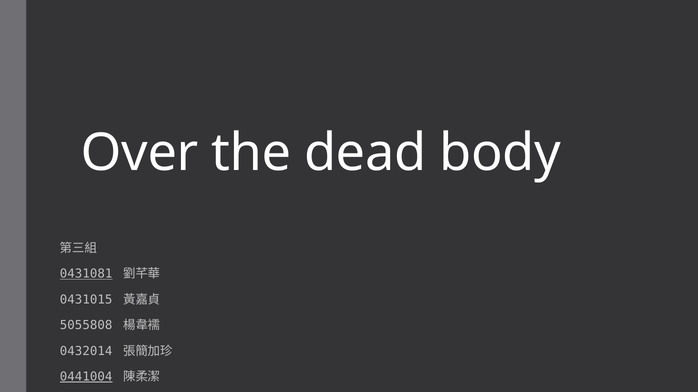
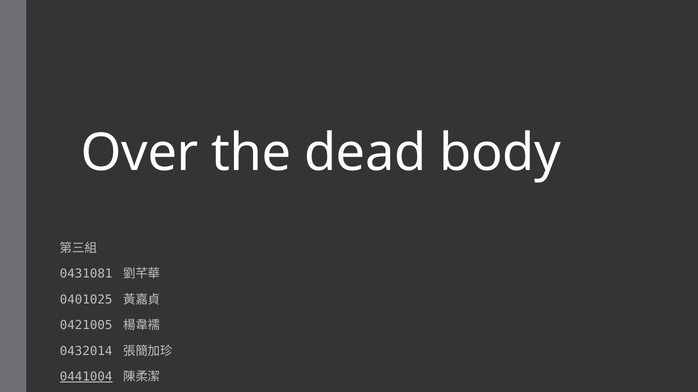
0431081 underline: present -> none (86, 274)
0431015: 0431015 -> 0401025 (86, 300)
5055808: 5055808 -> 0421005 (86, 326)
